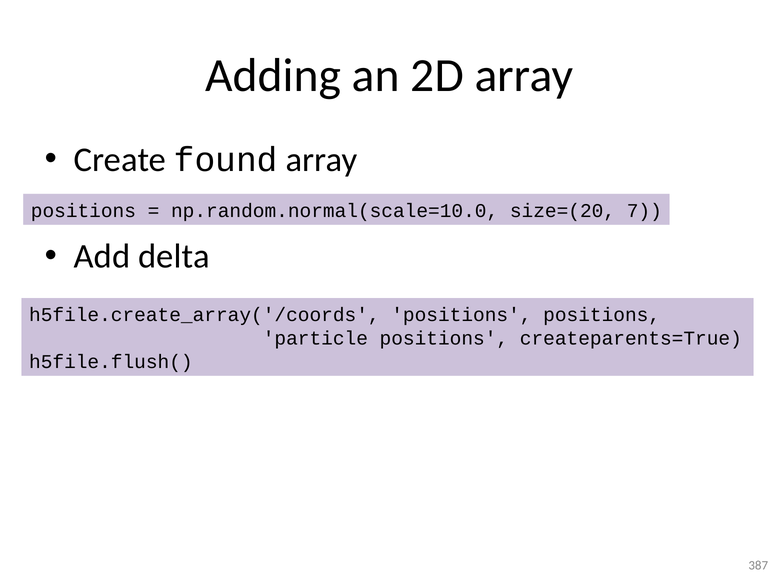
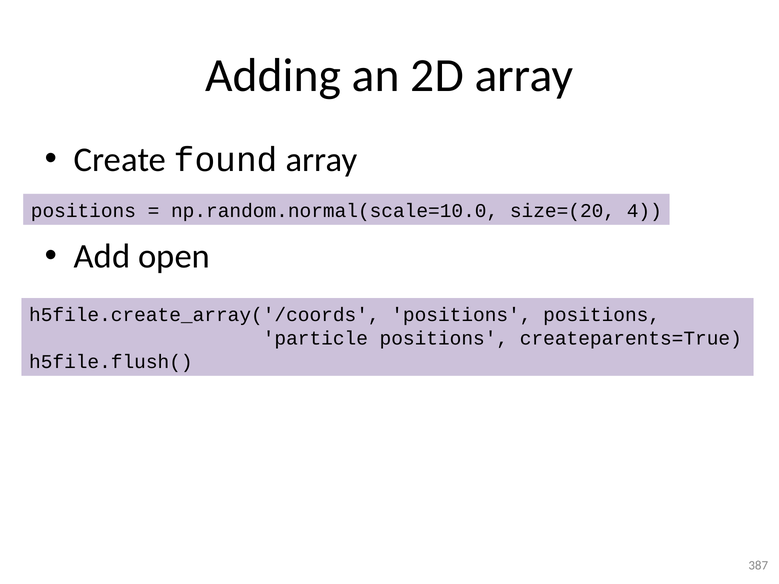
7: 7 -> 4 (644, 211)
delta: delta -> open (174, 257)
